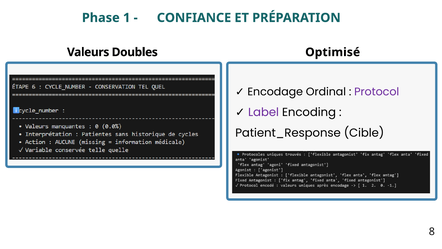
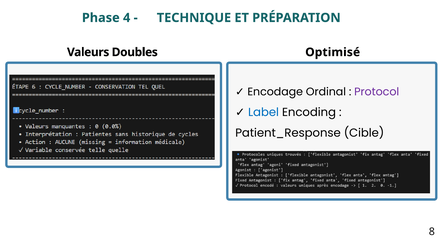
1: 1 -> 4 (127, 18)
CONFIANCE: CONFIANCE -> TECHNIQUE (194, 18)
Label colour: purple -> blue (264, 112)
